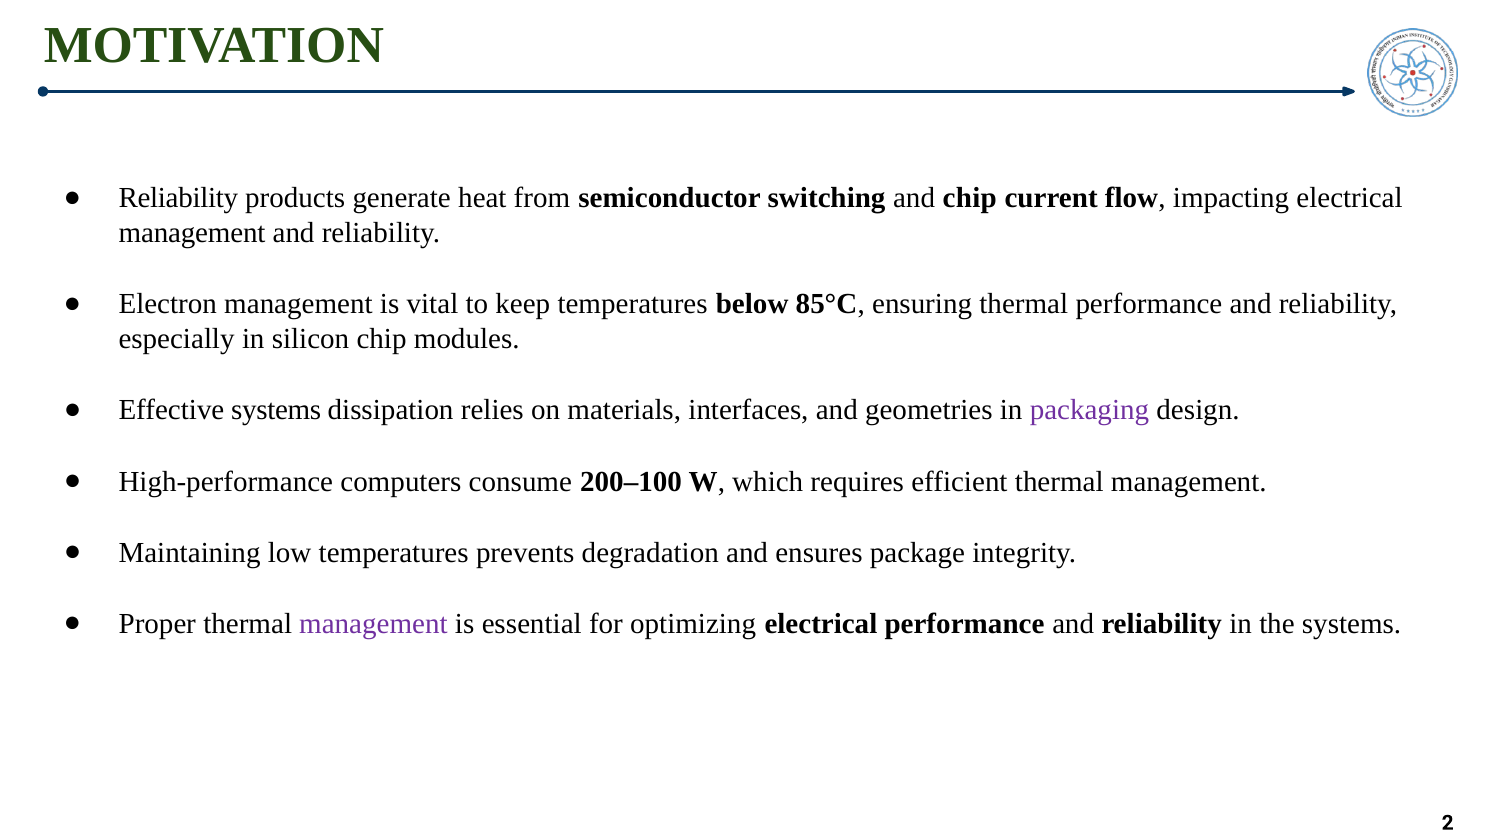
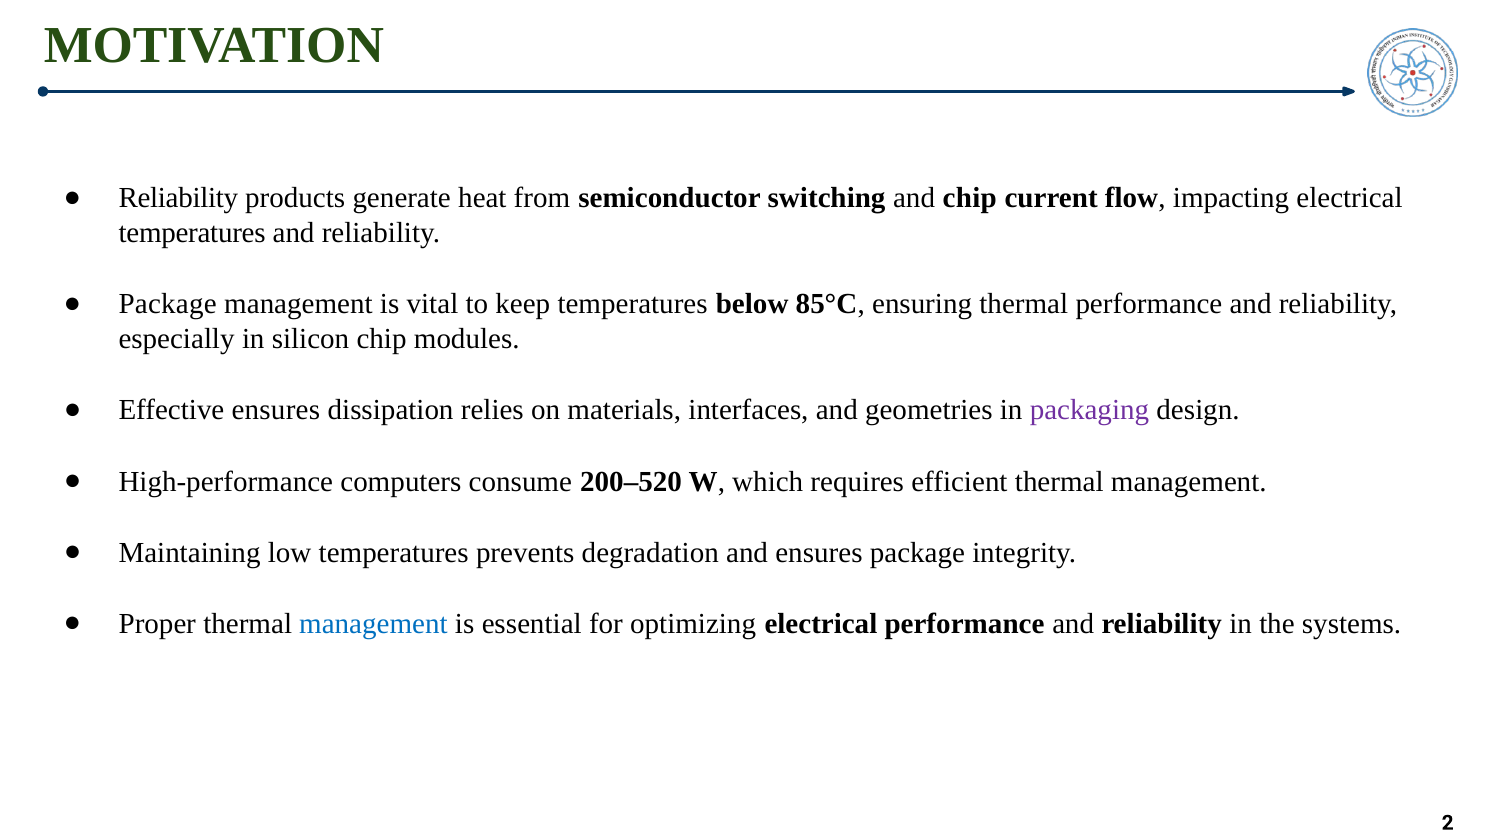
management: management -> temperatures (192, 233)
Electron: Electron -> Package (168, 304)
Effective systems: systems -> ensures (276, 410)
200–100: 200–100 -> 200–520 (631, 481)
management colour: purple -> blue (373, 624)
